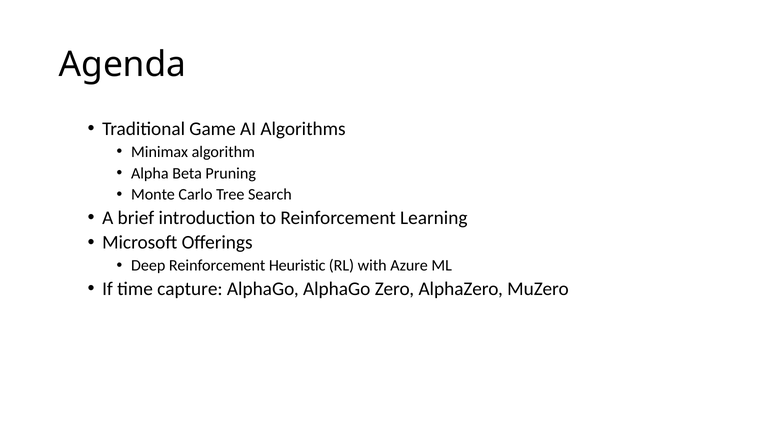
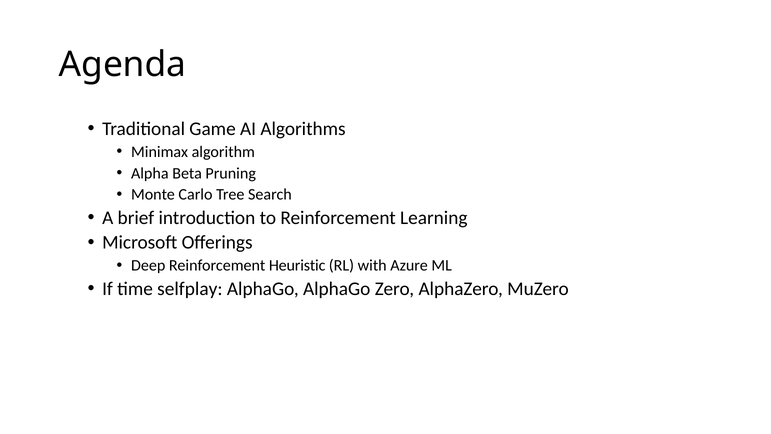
capture: capture -> selfplay (190, 288)
